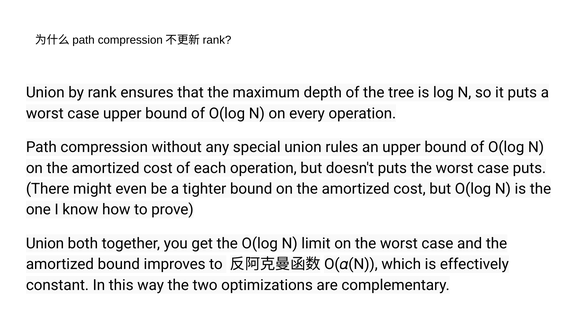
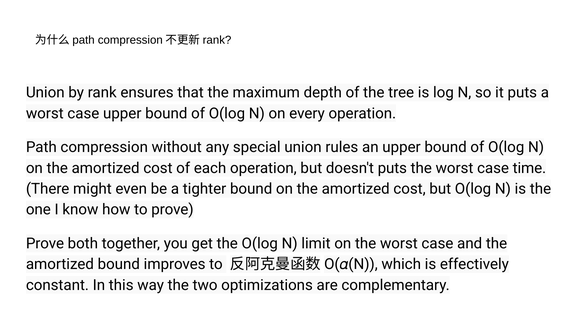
case puts: puts -> time (529, 168)
Union: Union -> Prove (45, 244)
